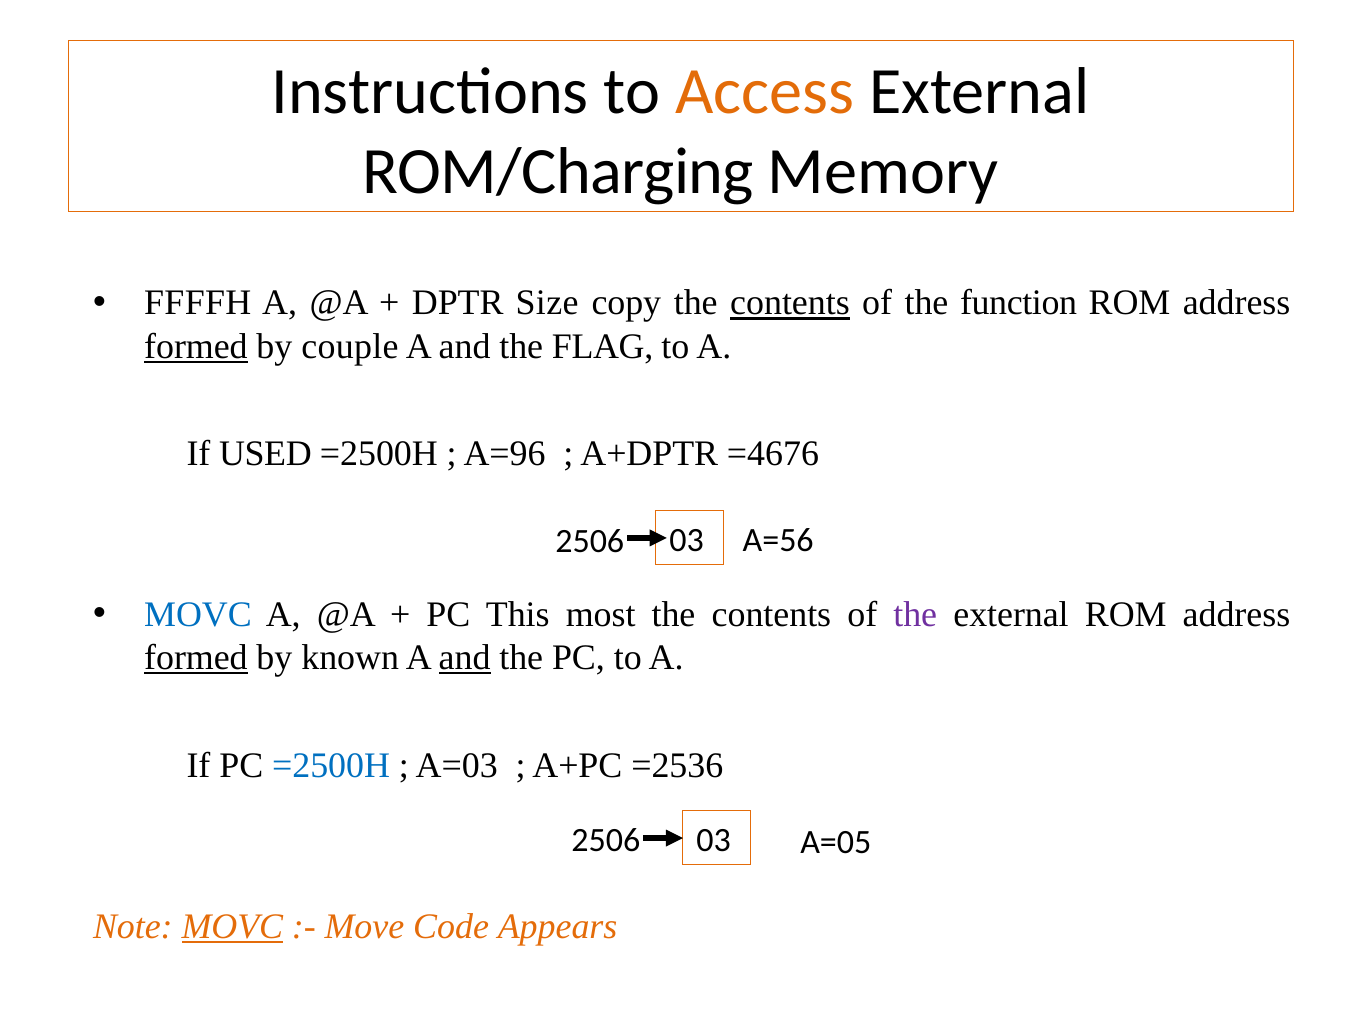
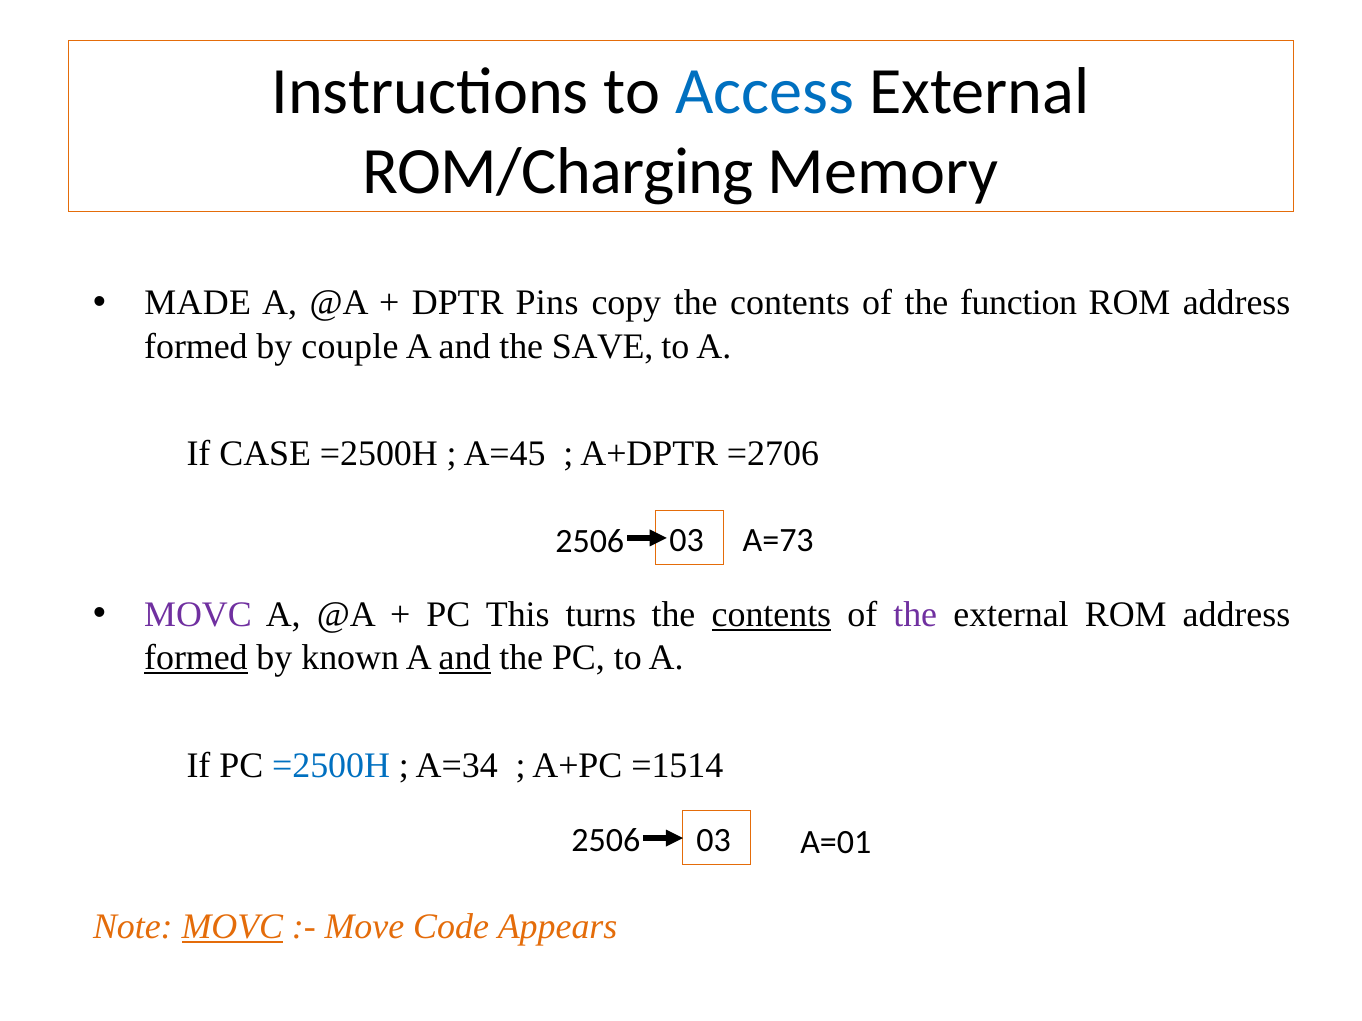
Access colour: orange -> blue (765, 92)
FFFFH: FFFFH -> MADE (198, 303)
Size: Size -> Pins (547, 303)
contents underline: present -> none (790, 303)
formed underline: present -> none (196, 346)
FLAG: FLAG -> SAVE (603, 346)
USED: USED -> CASE (265, 454)
A=96: A=96 -> A=45 (505, 454)
=4676: =4676 -> =2706 (773, 454)
A=56: A=56 -> A=73 (778, 540)
MOVC colour: blue -> purple (198, 615)
most: most -> turns (601, 615)
contents underline: none -> present (771, 615)
A=03: A=03 -> A=34 (457, 766)
=2536: =2536 -> =1514 (677, 766)
A=05: A=05 -> A=01 (836, 843)
